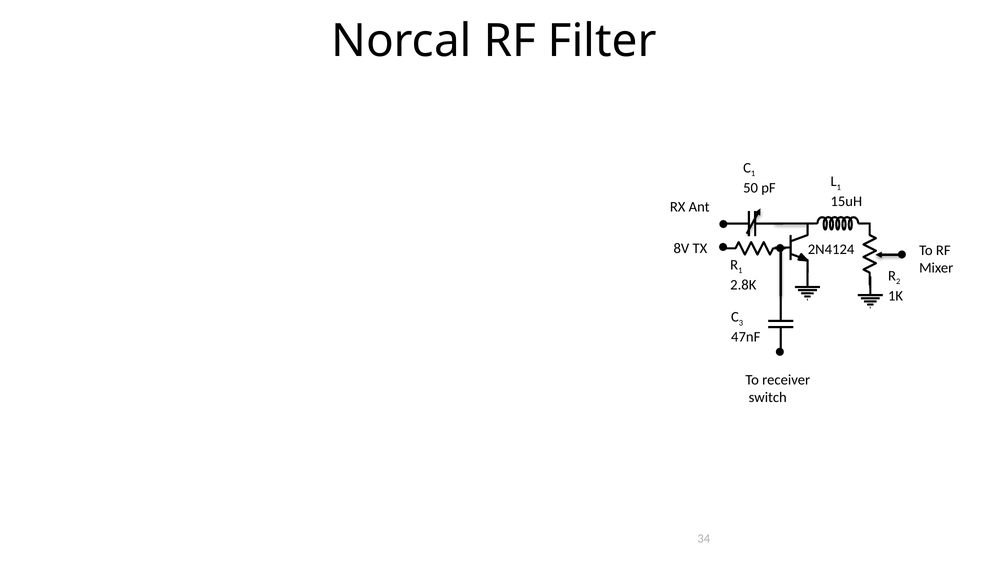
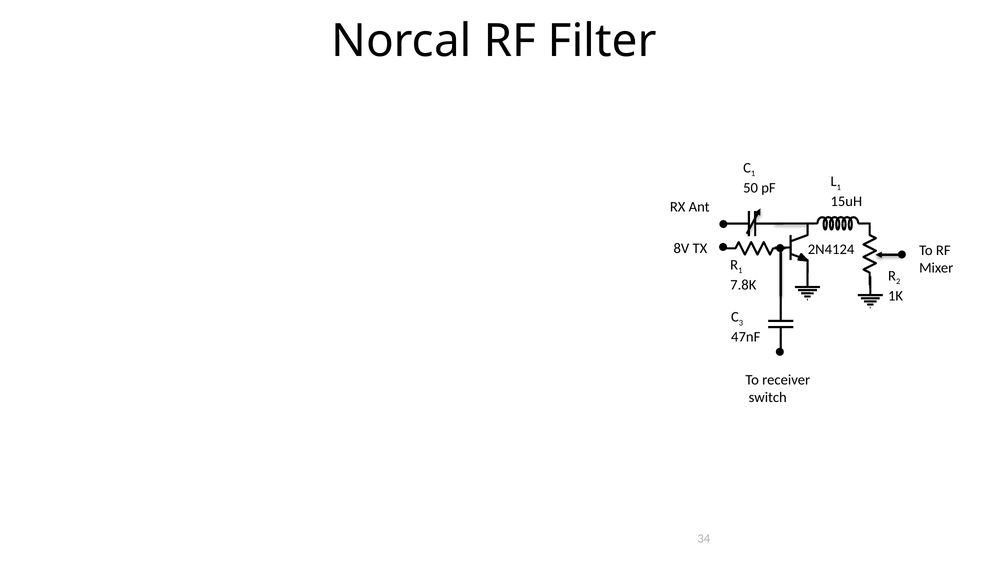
2.8K: 2.8K -> 7.8K (743, 285)
